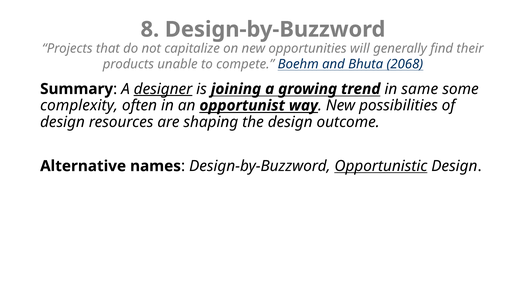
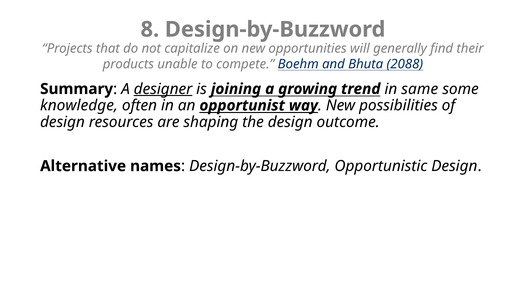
2068: 2068 -> 2088 (405, 64)
complexity: complexity -> knowledge (79, 105)
Opportunistic underline: present -> none (381, 166)
